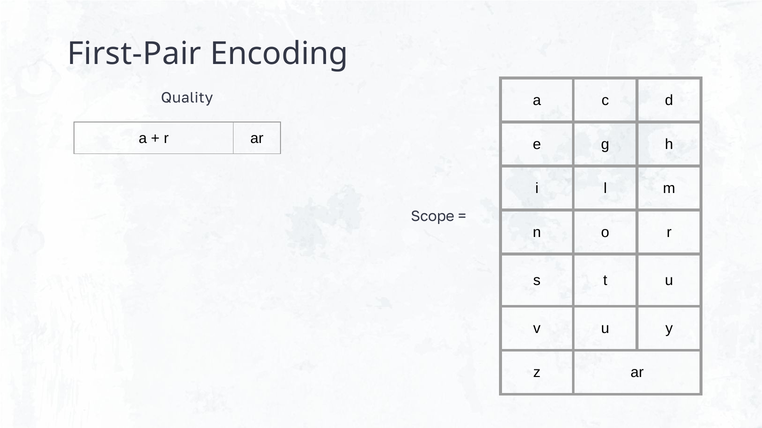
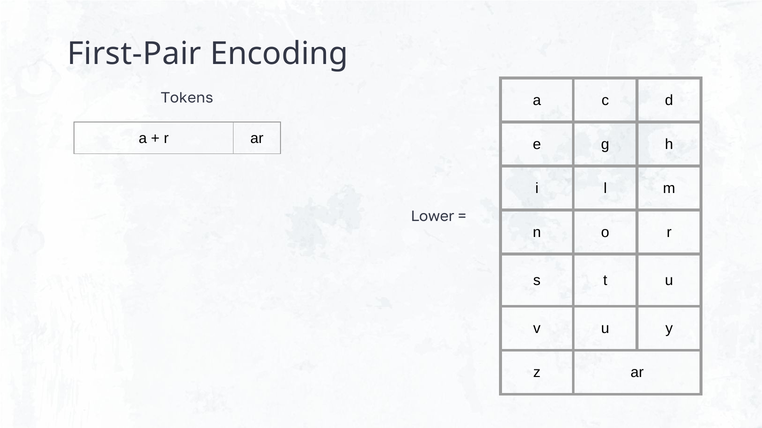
Quality: Quality -> Tokens (187, 98)
Scope: Scope -> Lower (433, 217)
